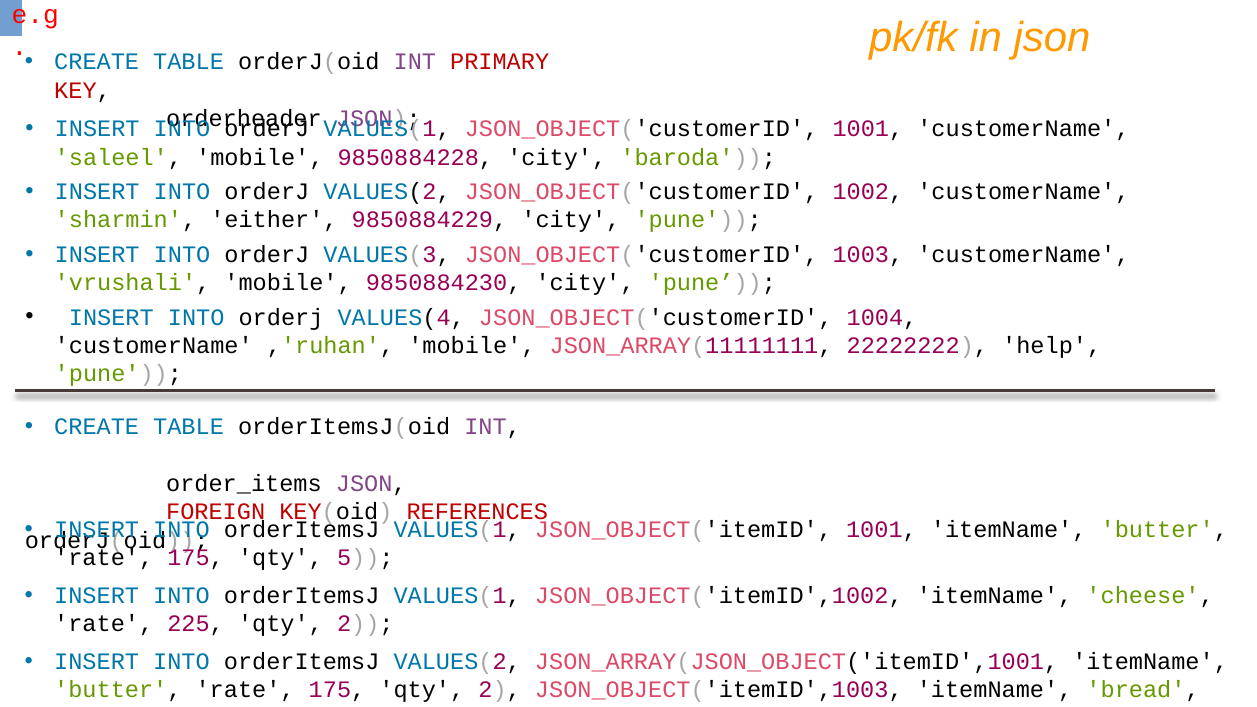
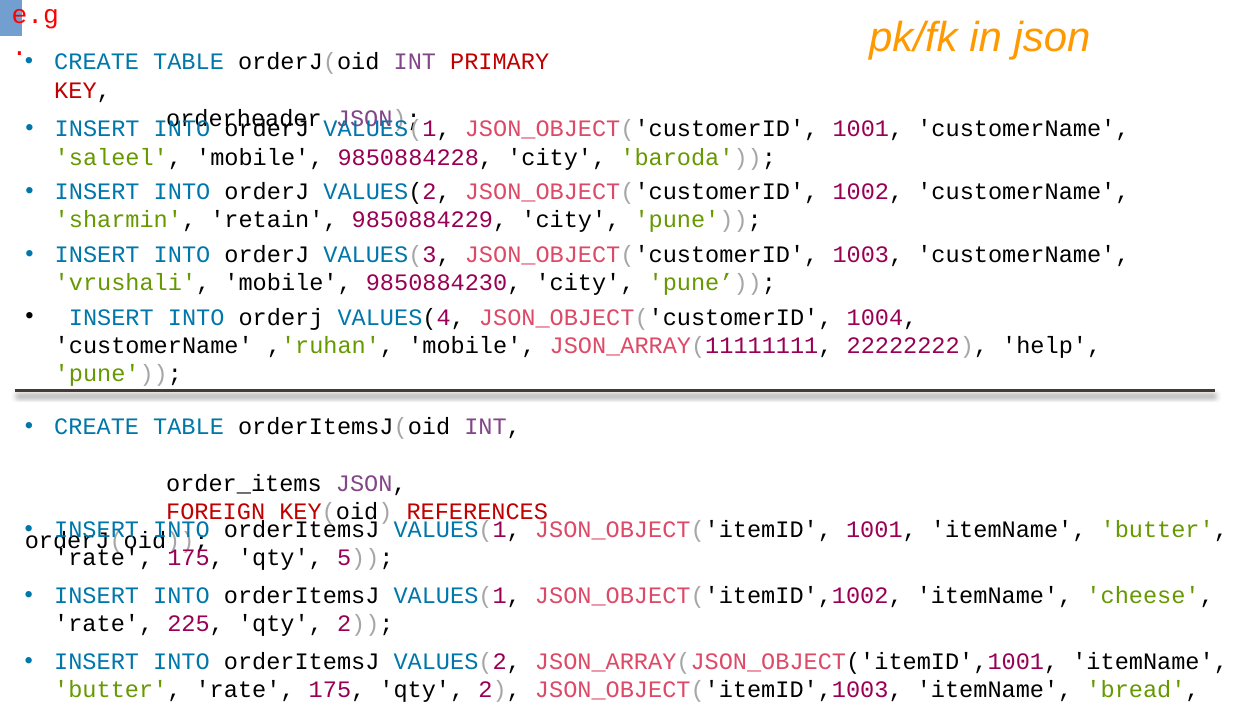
either: either -> retain (274, 220)
